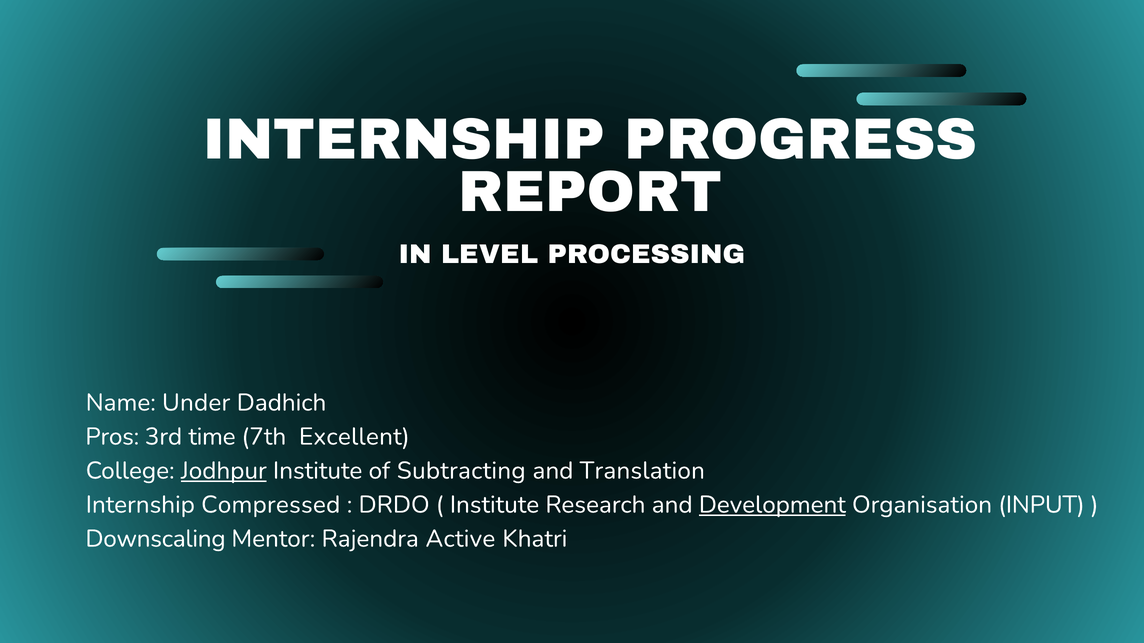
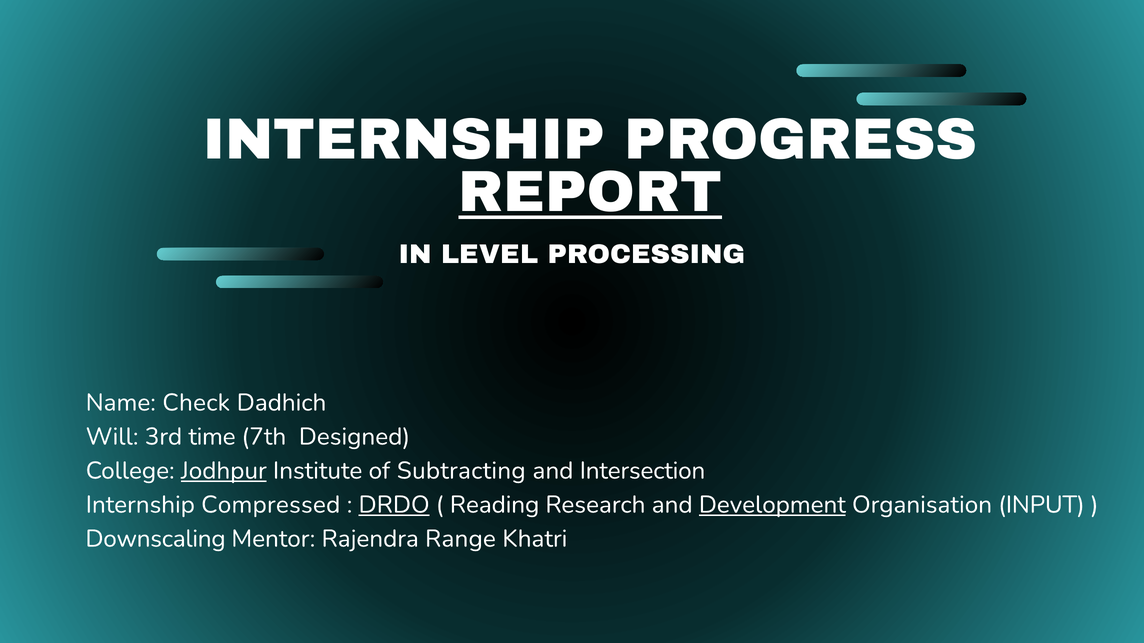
REPORT underline: none -> present (590, 192)
Under: Under -> Check (196, 403)
Pros: Pros -> Will (112, 437)
Excellent: Excellent -> Designed (354, 437)
Translation: Translation -> Intersection (642, 471)
DRDO underline: none -> present (394, 505)
Institute: Institute -> Reading (495, 505)
Active: Active -> Range (460, 539)
